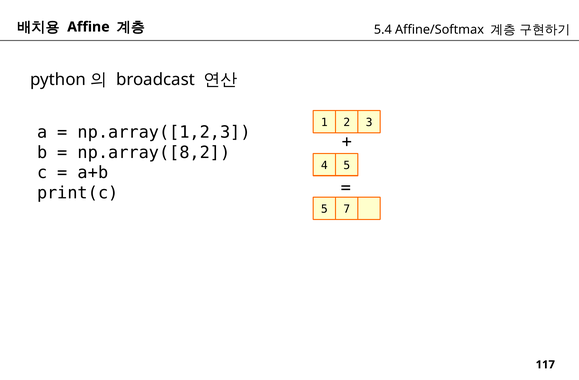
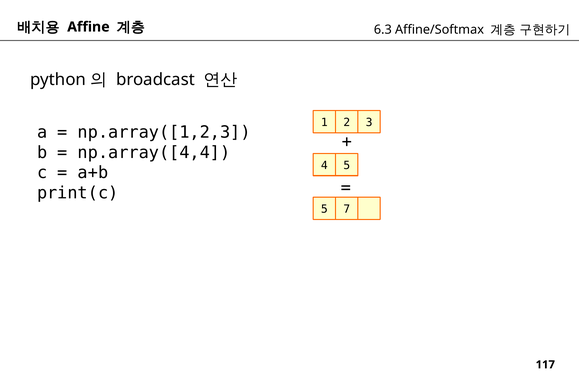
5.4: 5.4 -> 6.3 (383, 30)
np.array([8,2: np.array([8,2 -> np.array([4,4 (154, 153)
